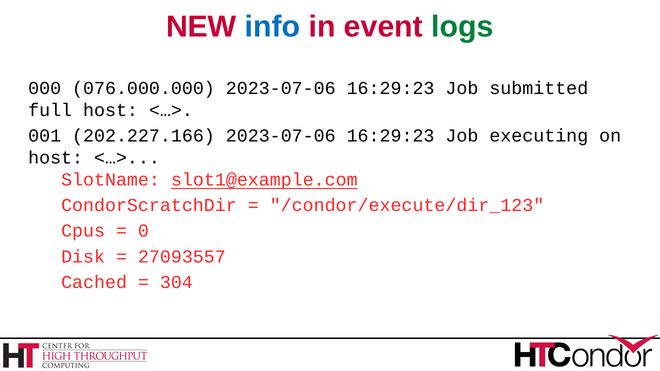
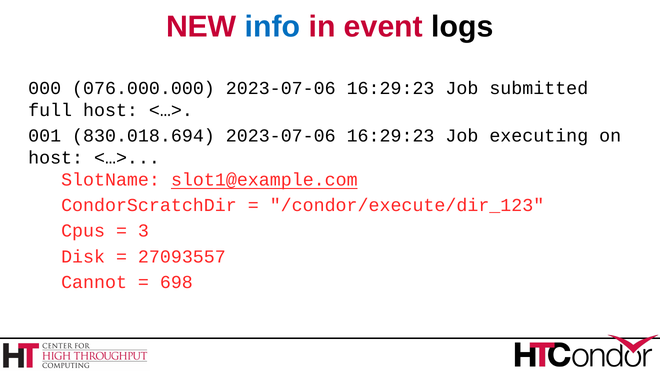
logs colour: green -> black (462, 27)
202.227.166: 202.227.166 -> 830.018.694 (143, 136)
0: 0 -> 3 (143, 231)
Cached: Cached -> Cannot (94, 282)
304: 304 -> 698 (176, 282)
